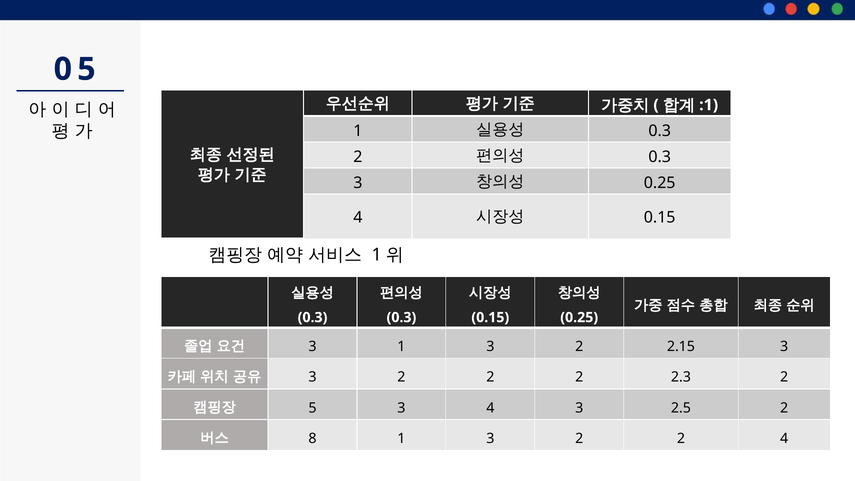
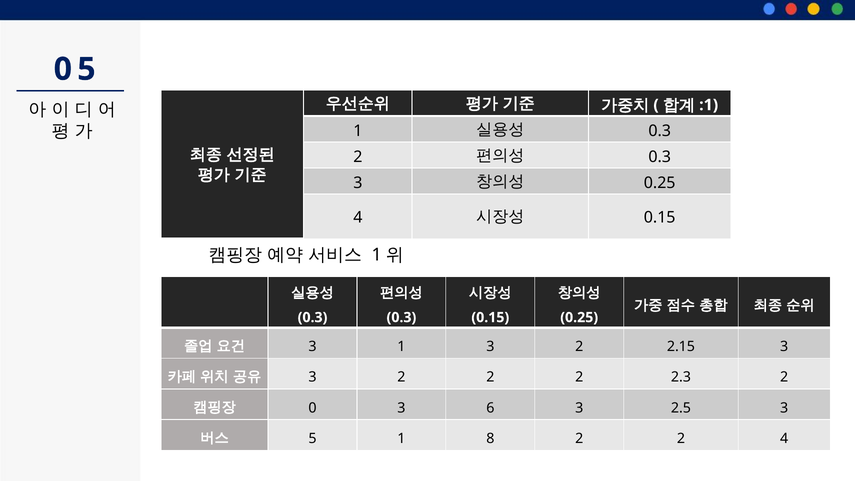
5: 5 -> 0 (313, 408)
3 4: 4 -> 6 (490, 408)
2.5 2: 2 -> 3 (784, 408)
8: 8 -> 5 (313, 438)
3: 3 -> 8 (490, 438)
